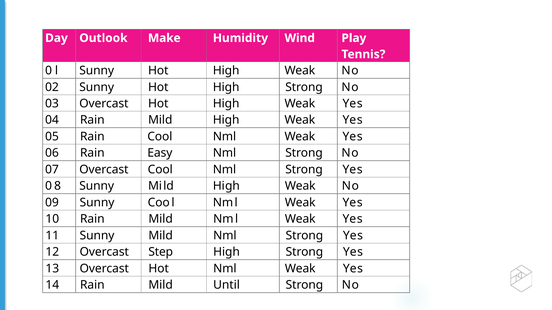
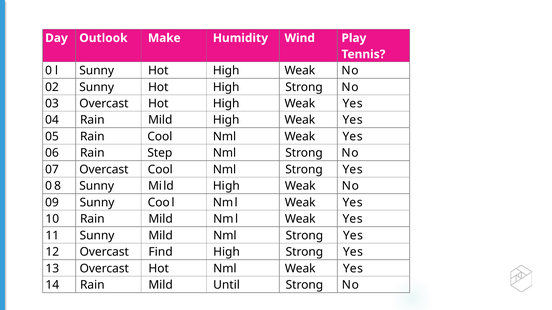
Easy: Easy -> Step (160, 153)
Step: Step -> Find (161, 252)
